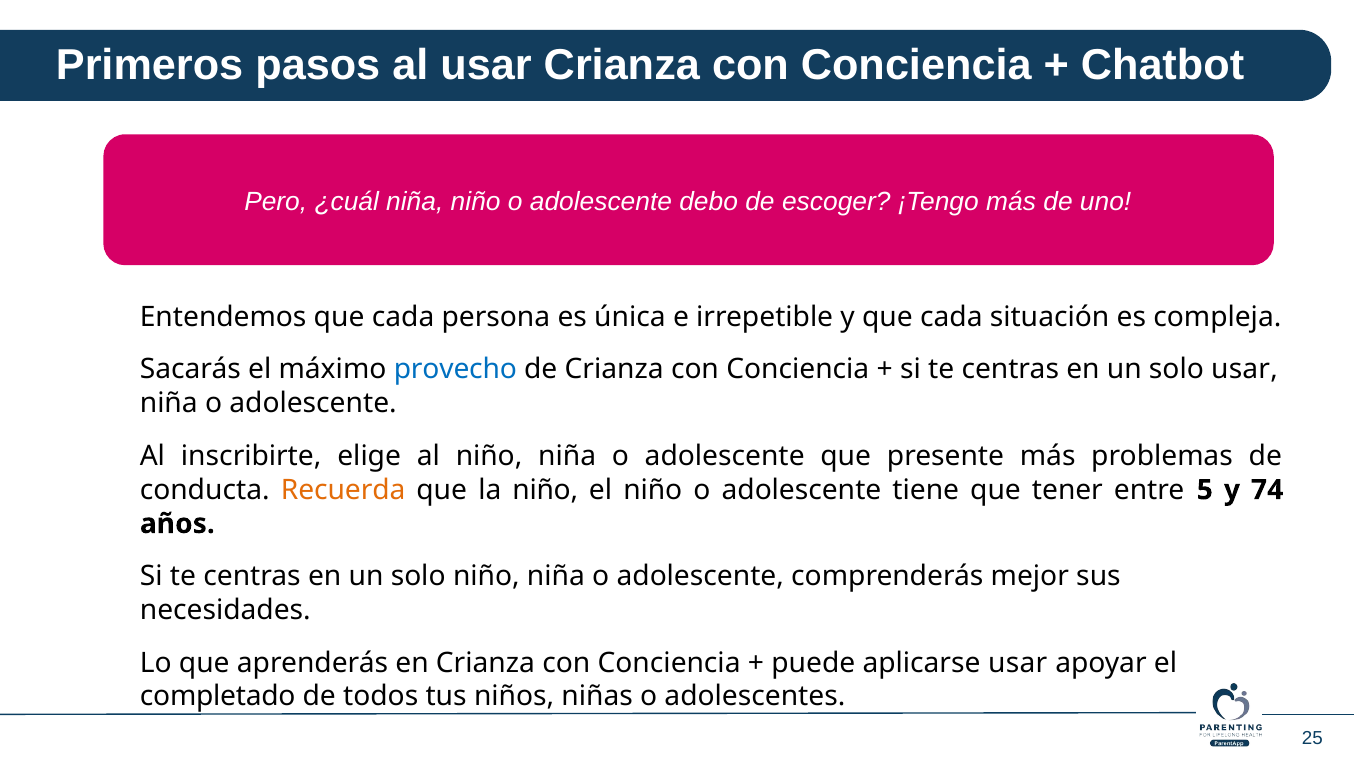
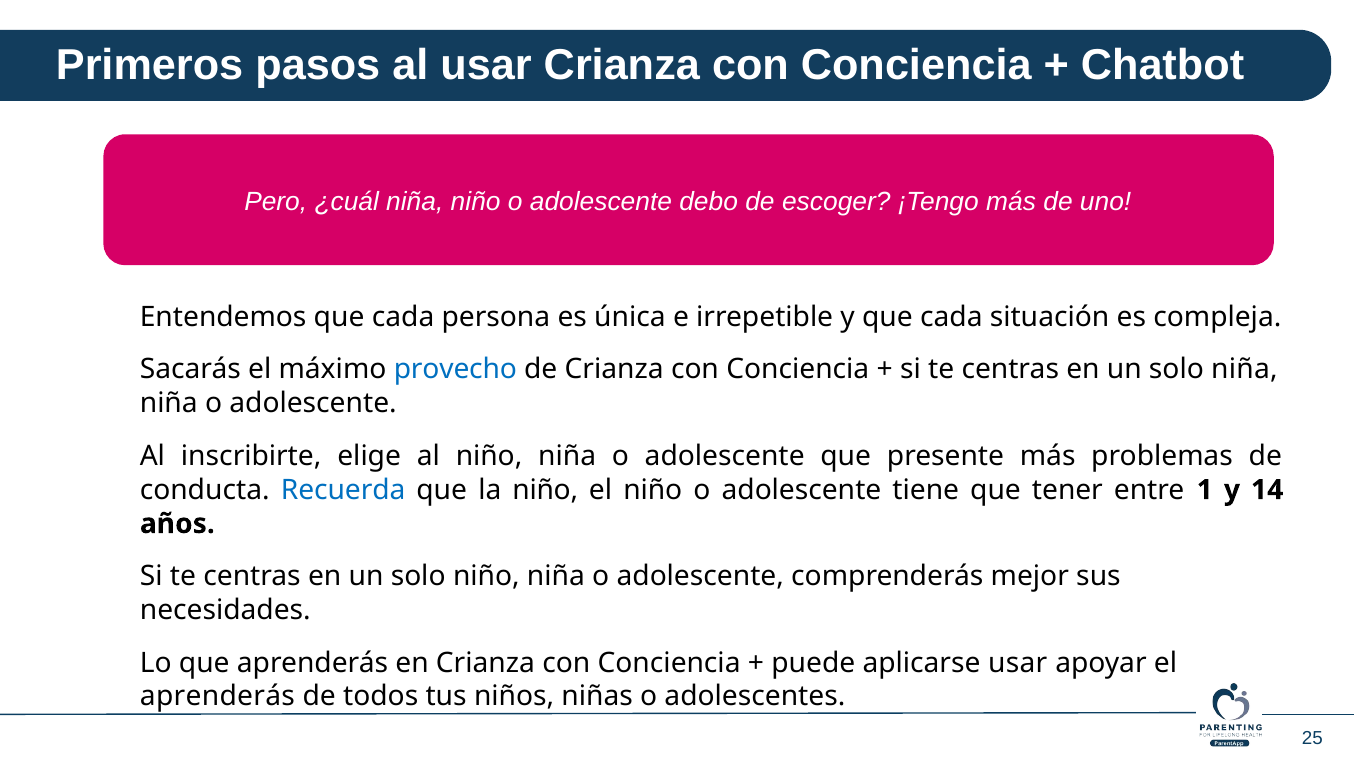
solo usar: usar -> niña (1244, 370)
Recuerda colour: orange -> blue (343, 490)
5: 5 -> 1 (1205, 490)
74: 74 -> 14 (1267, 490)
completado: completado -> aprenderás (217, 697)
